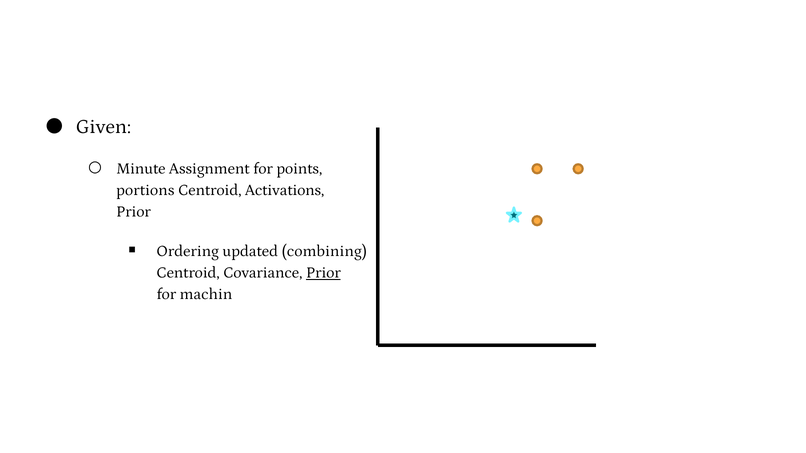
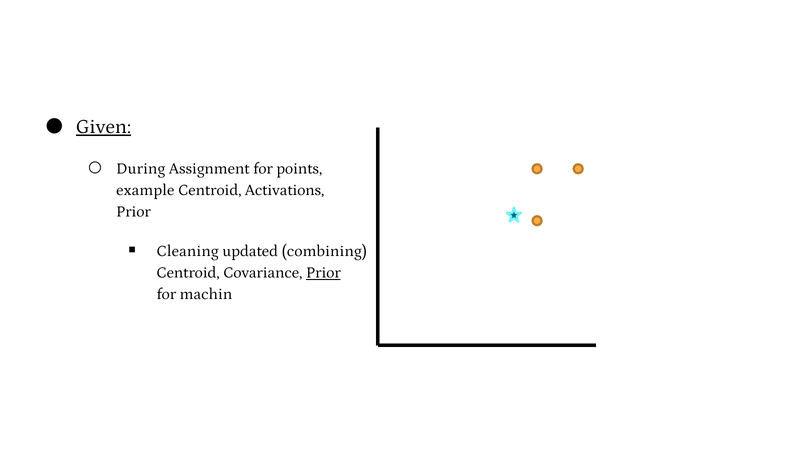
Given underline: none -> present (103, 127)
Minute: Minute -> During (141, 169)
portions: portions -> example (145, 190)
Ordering: Ordering -> Cleaning (188, 251)
